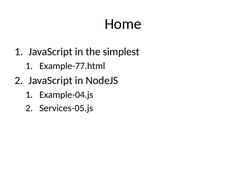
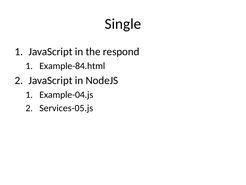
Home: Home -> Single (123, 24)
simplest: simplest -> respond (121, 52)
Example-77.html: Example-77.html -> Example-84.html (72, 66)
